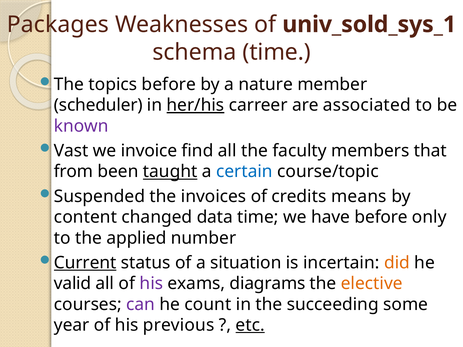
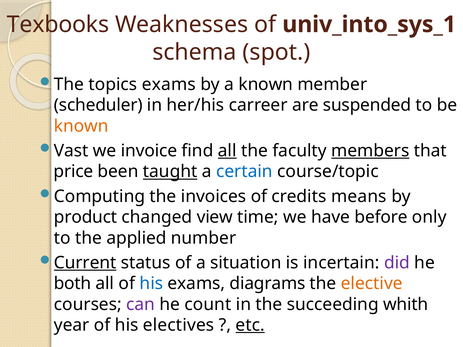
Packages: Packages -> Texbooks (58, 24)
univ_sold_sys_1: univ_sold_sys_1 -> univ_into_sys_1 (369, 24)
schema time: time -> spot (277, 52)
topics before: before -> exams (169, 84)
a nature: nature -> known (266, 84)
her/his underline: present -> none (195, 105)
associated: associated -> suspended (367, 105)
known colour: purple -> orange (81, 126)
all underline: none -> present (227, 151)
members underline: none -> present (370, 151)
from: from -> price (74, 172)
Suspended: Suspended -> Computing (100, 196)
content: content -> product (86, 217)
data: data -> view (215, 217)
did colour: orange -> purple (397, 263)
valid: valid -> both (73, 284)
his colour: purple -> blue (151, 284)
some: some -> whith (406, 305)
previous: previous -> electives (179, 325)
